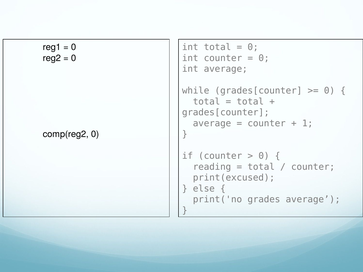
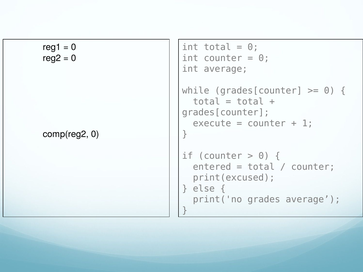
average: average -> execute (212, 123)
reading: reading -> entered (212, 167)
